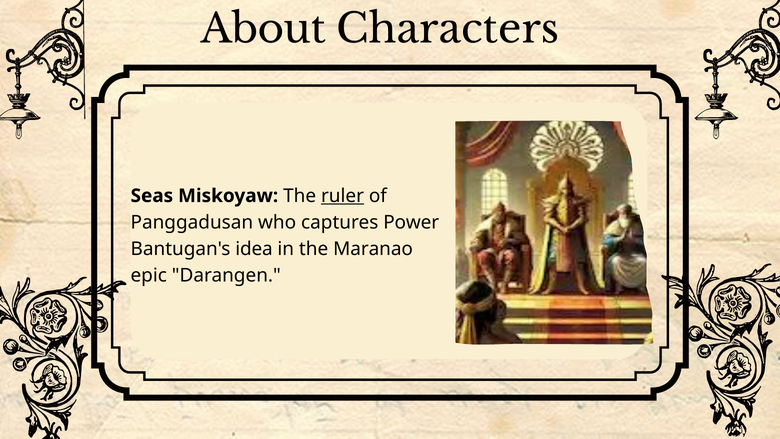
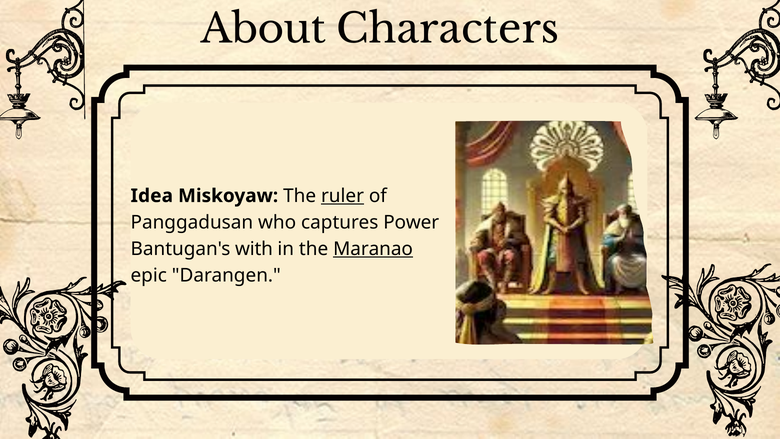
Seas: Seas -> Idea (152, 196)
idea: idea -> with (254, 249)
Maranao underline: none -> present (373, 249)
